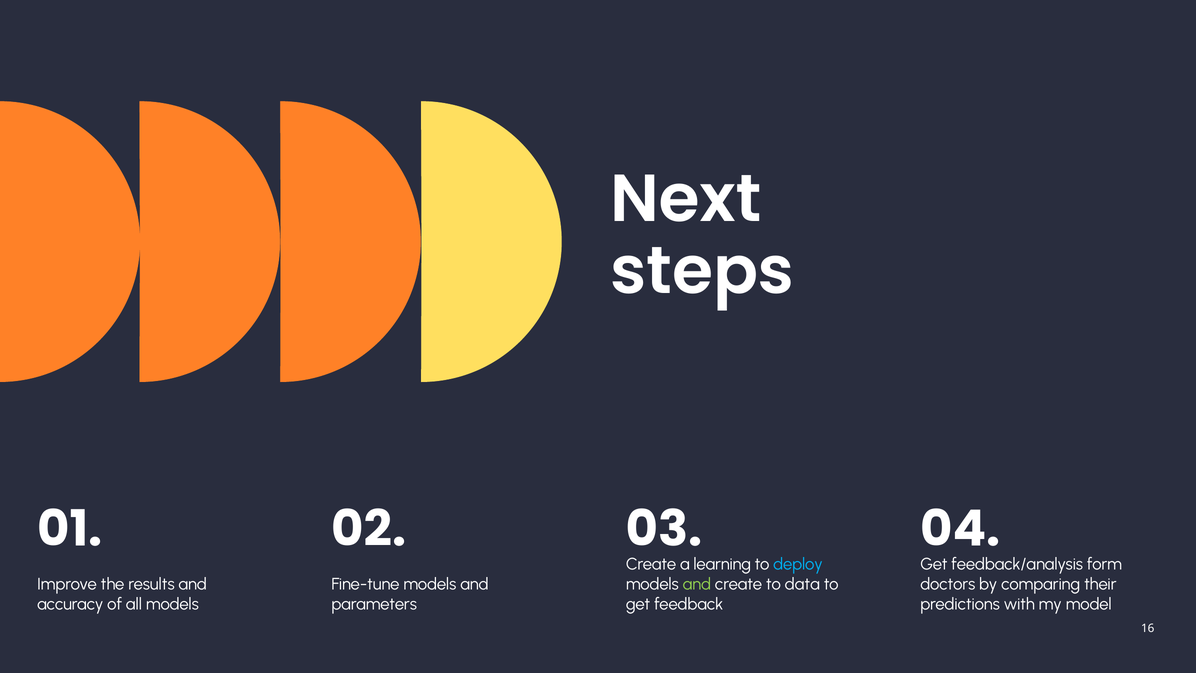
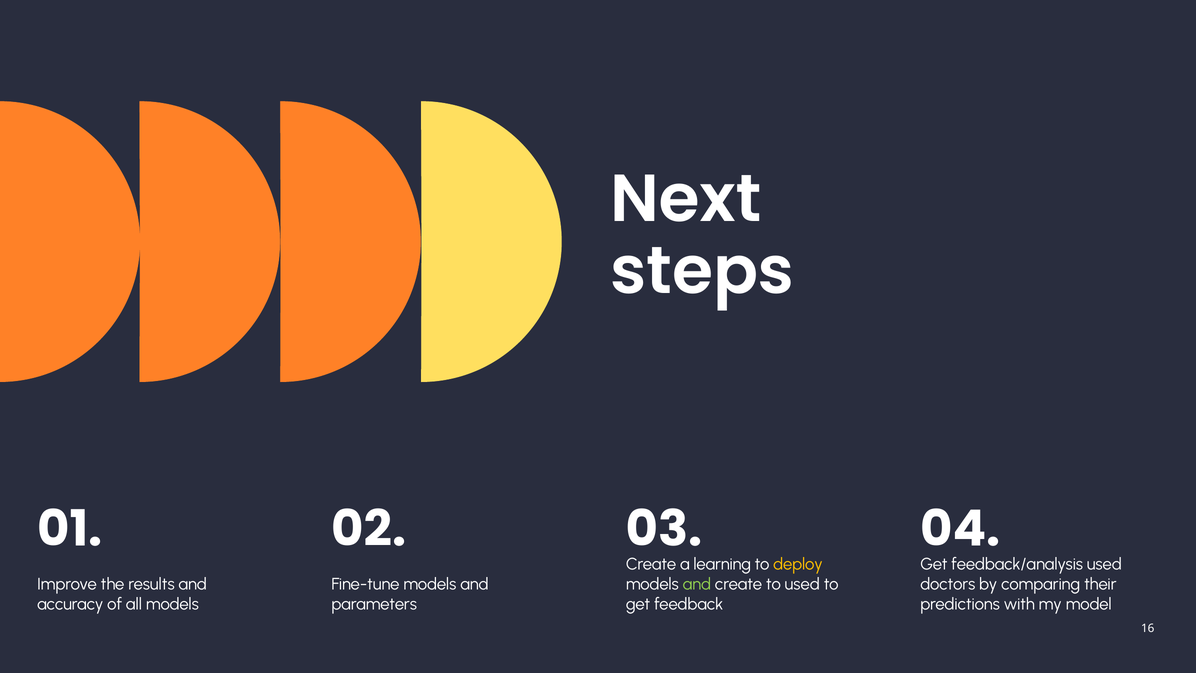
deploy colour: light blue -> yellow (798, 564)
form: form -> used (1104, 564)
to data: data -> used (802, 584)
